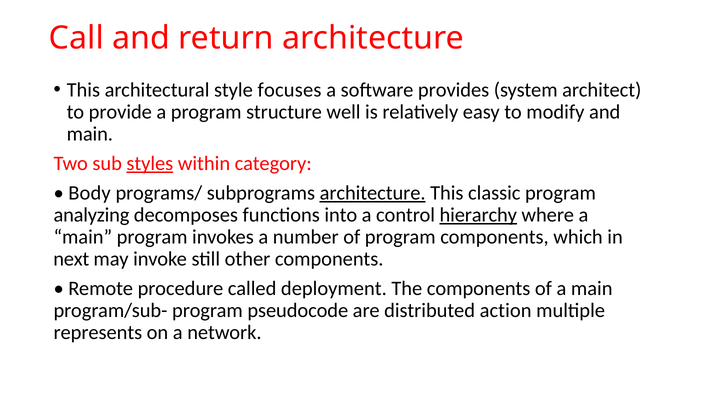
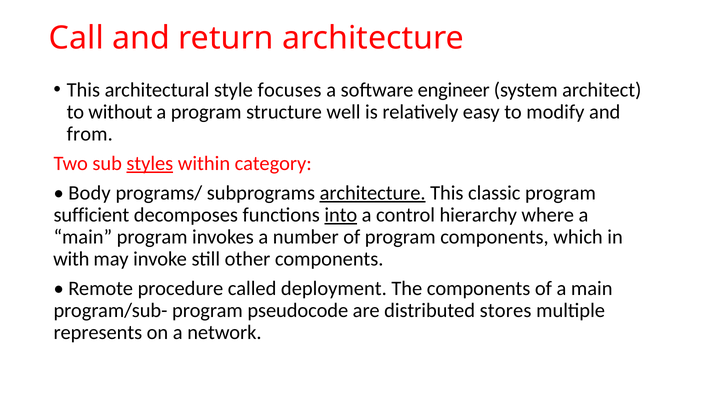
provides: provides -> engineer (454, 90)
provide: provide -> without (120, 112)
main: main -> from (90, 134)
analyzing: analyzing -> sufficient (91, 215)
into underline: none -> present (341, 215)
hierarchy underline: present -> none (478, 215)
next: next -> with (71, 259)
action: action -> stores (506, 310)
